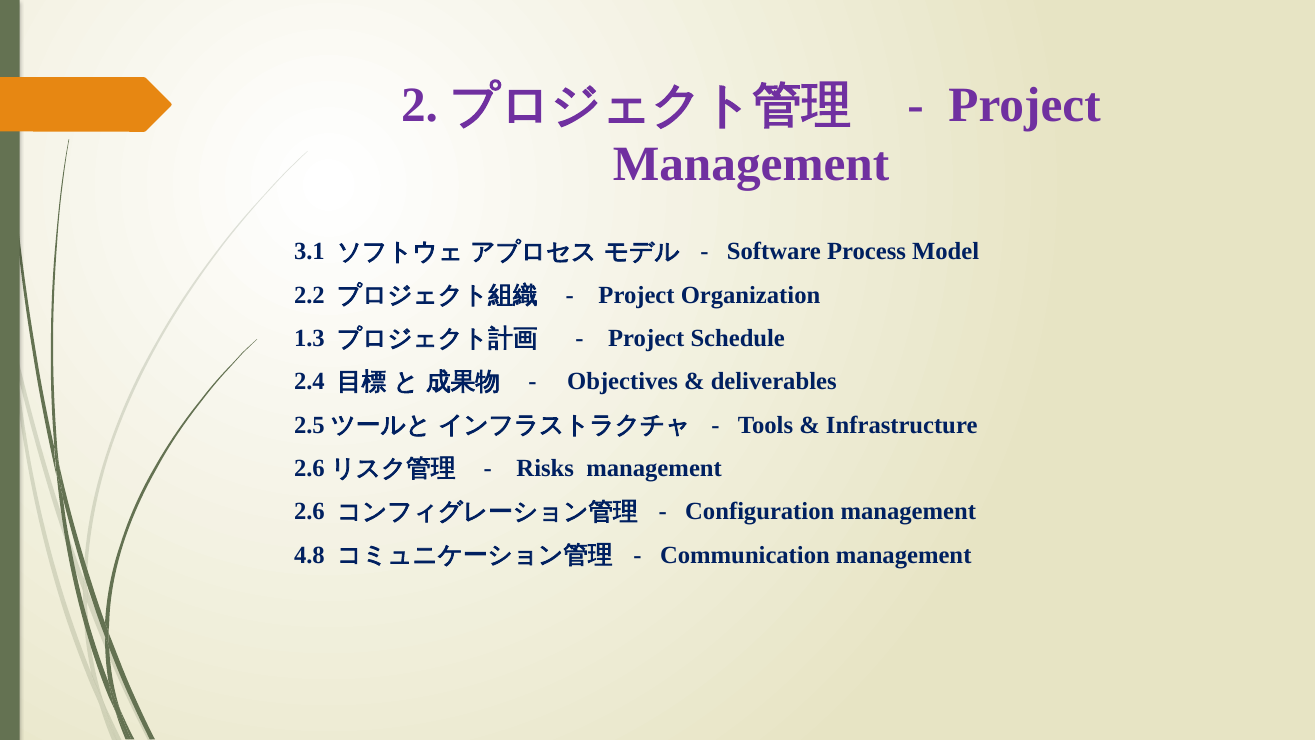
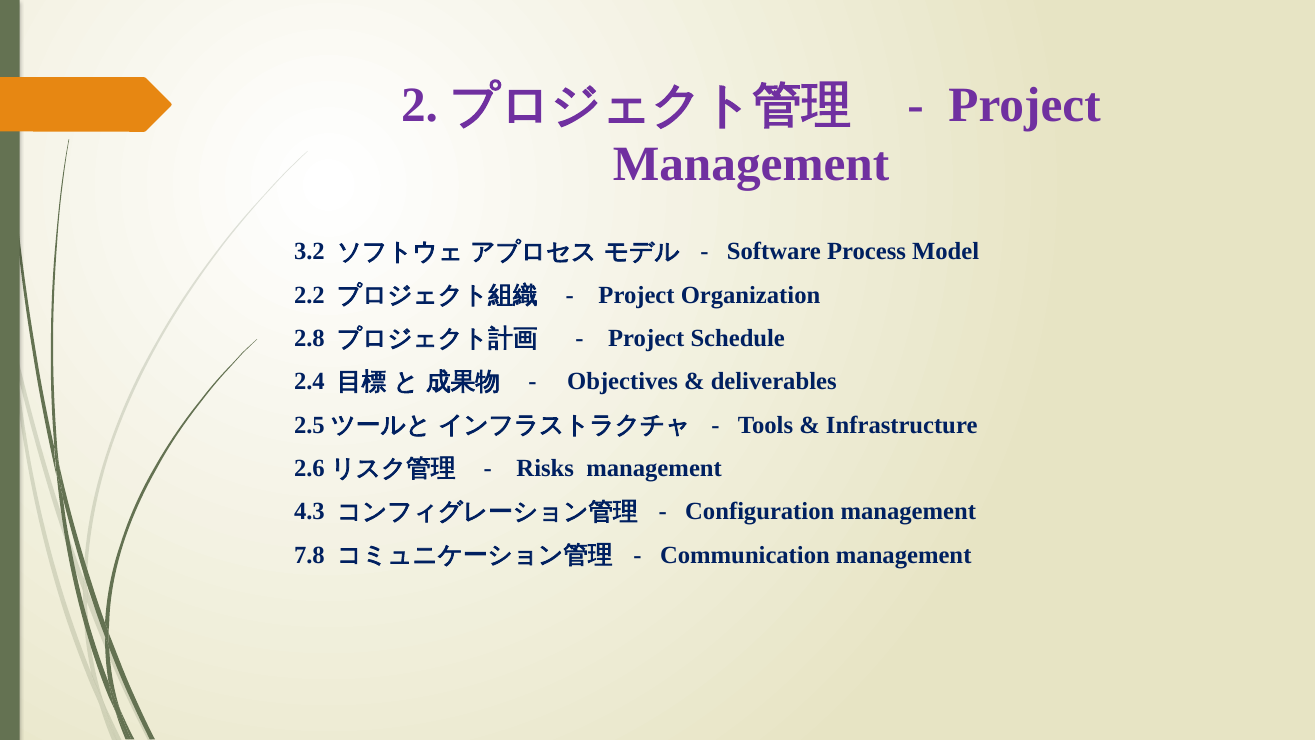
3.1: 3.1 -> 3.2 (309, 252)
1.3: 1.3 -> 2.8 (309, 338)
2.6: 2.6 -> 4.3 (309, 511)
4.8: 4.8 -> 7.8 (309, 555)
